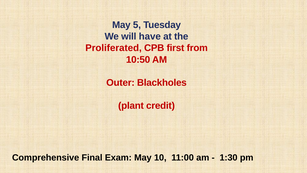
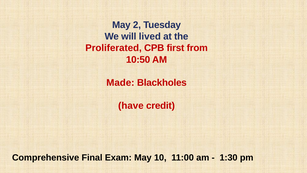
5: 5 -> 2 (137, 25)
have: have -> lived (150, 36)
Outer: Outer -> Made (120, 83)
plant: plant -> have (131, 106)
